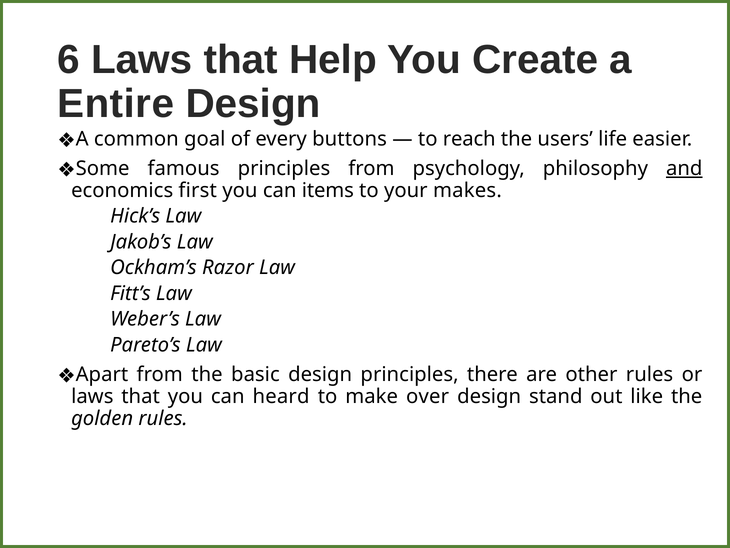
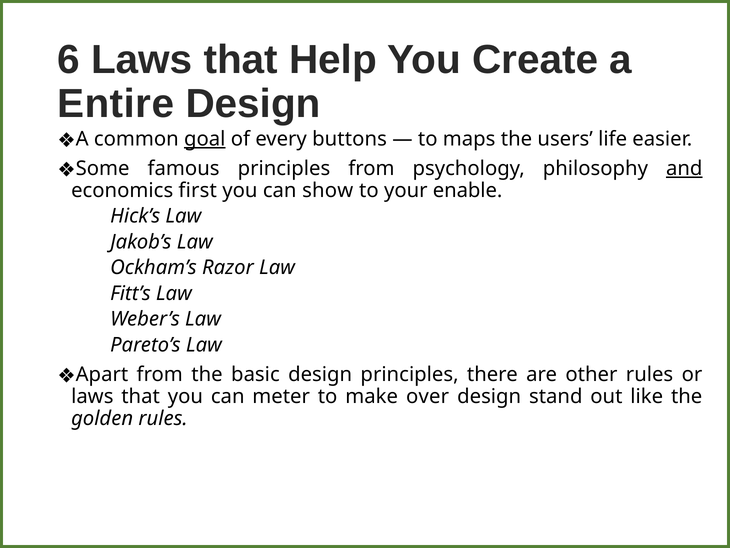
goal underline: none -> present (205, 139)
reach: reach -> maps (469, 139)
items: items -> show (328, 190)
makes: makes -> enable (468, 190)
heard: heard -> meter (281, 396)
